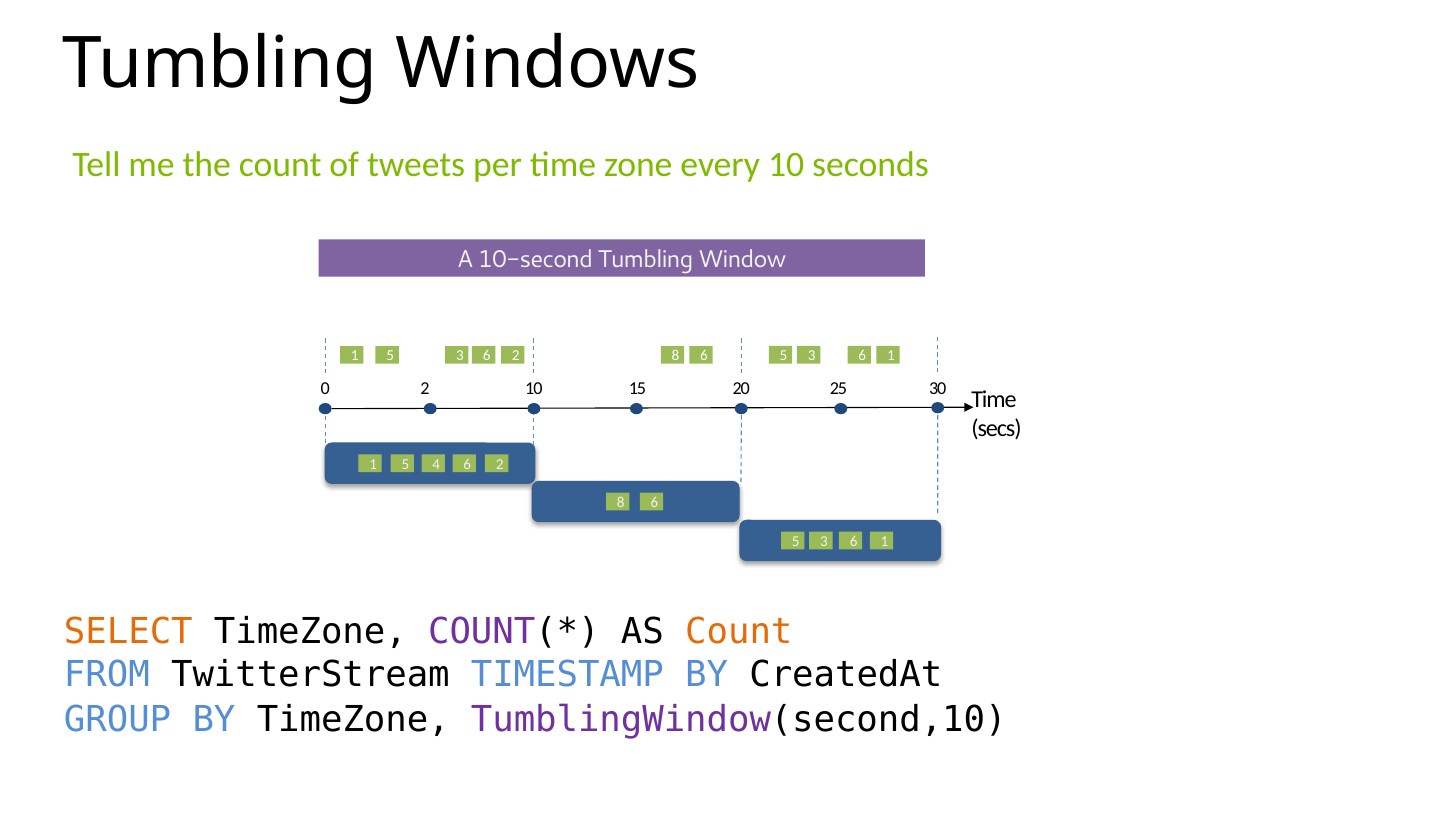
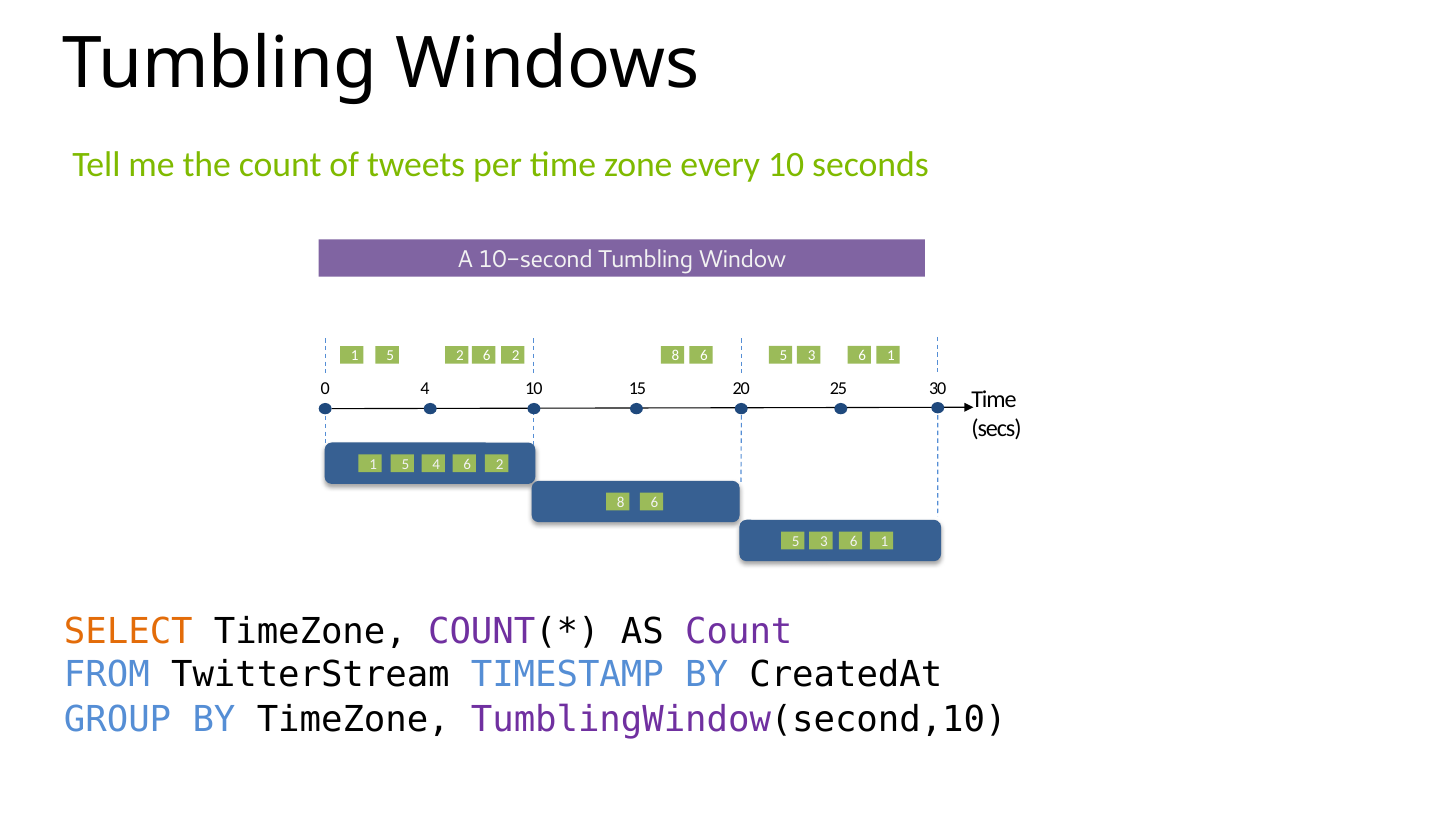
3: 3 -> 2 (460, 356)
0 2: 2 -> 4 (425, 388)
Count colour: orange -> purple (739, 631)
